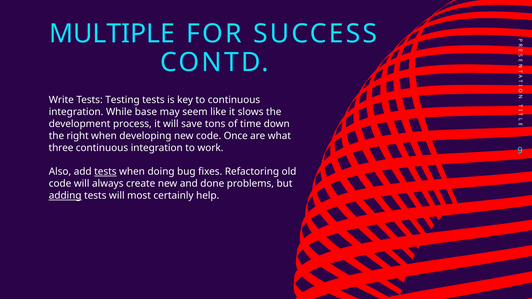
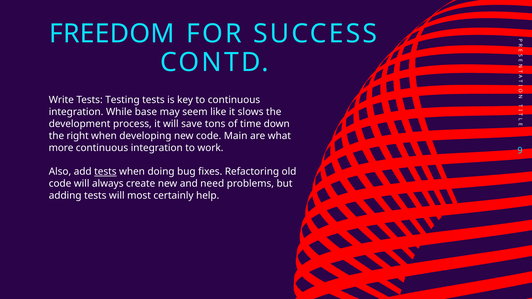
MULTIPLE: MULTIPLE -> FREEDOM (112, 34)
Once: Once -> Main (236, 136)
three: three -> more (61, 148)
done: done -> need (212, 184)
adding underline: present -> none (65, 196)
